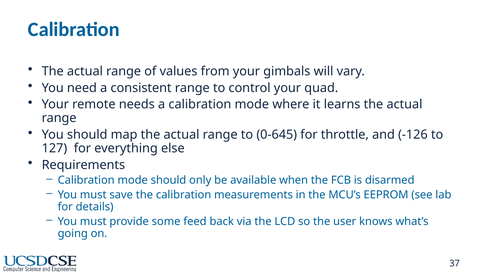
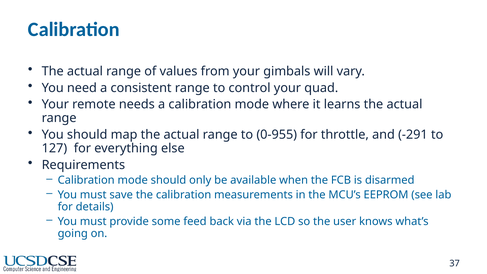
0-645: 0-645 -> 0-955 (277, 135)
-126: -126 -> -291 (413, 135)
